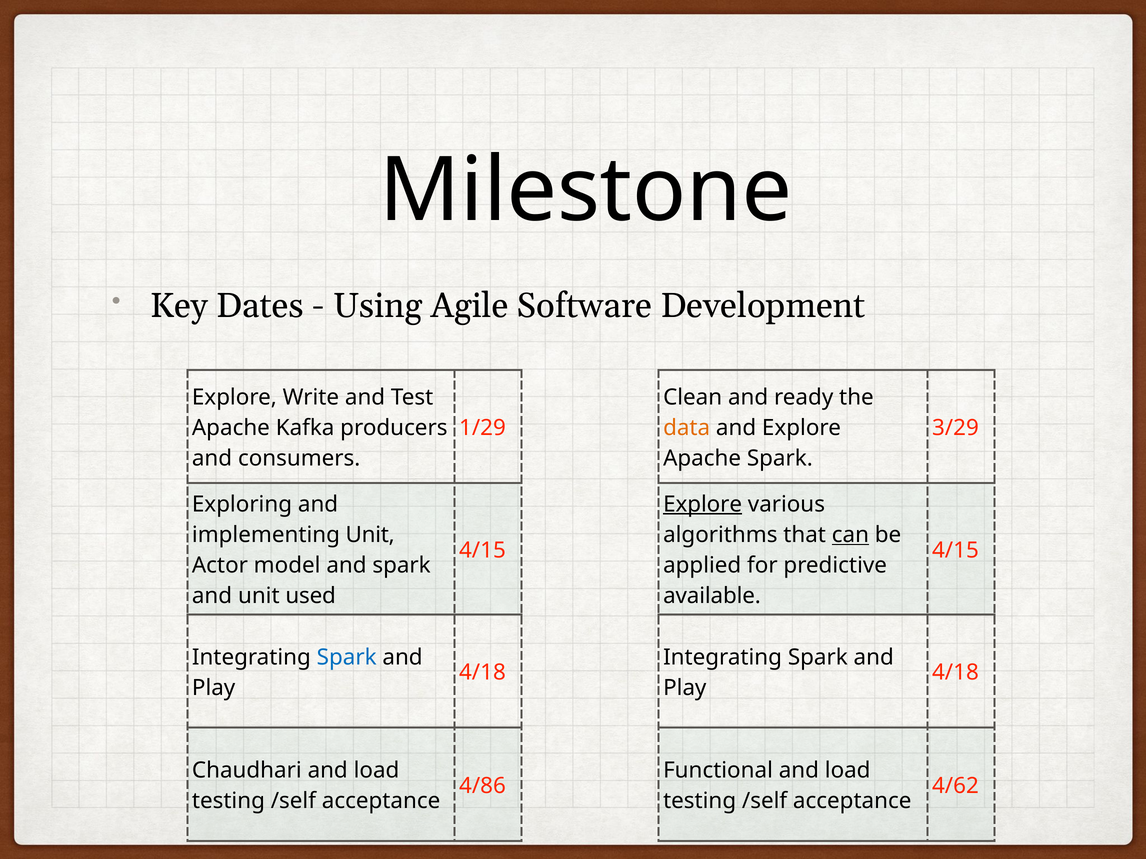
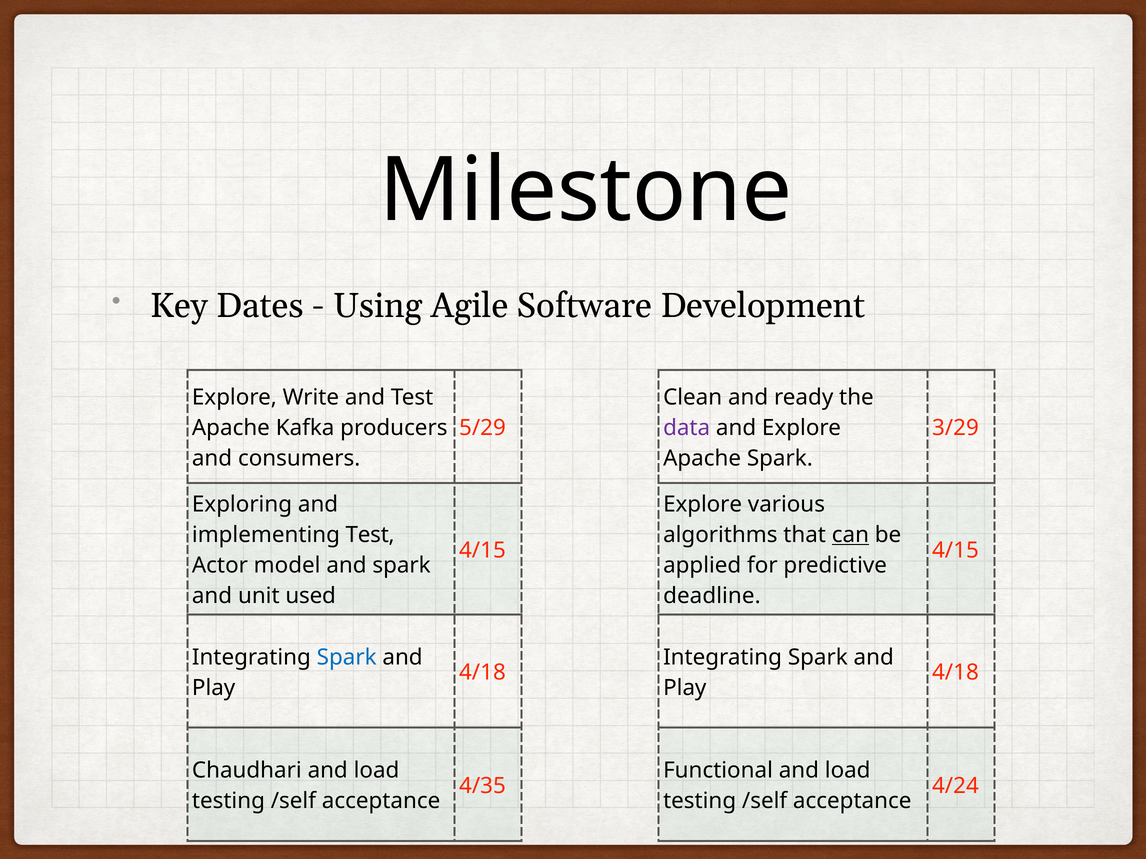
1/29: 1/29 -> 5/29 (482, 428)
data colour: orange -> purple (687, 428)
Explore underline: present -> none (703, 505)
implementing Unit: Unit -> Test (370, 535)
available: available -> deadline (712, 596)
4/86: 4/86 -> 4/35 (482, 786)
4/62: 4/62 -> 4/24 (955, 786)
